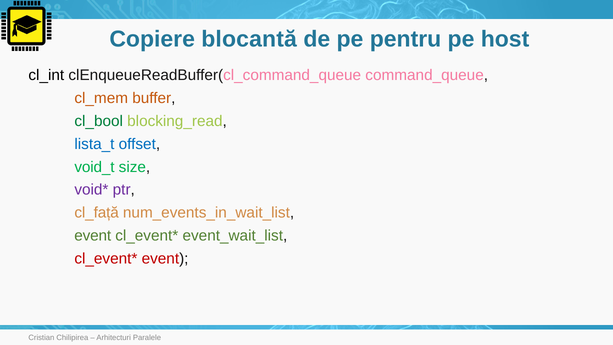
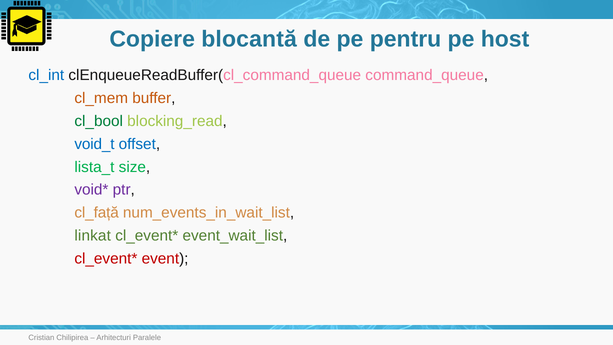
cl_int colour: black -> blue (46, 75)
lista_t: lista_t -> void_t (94, 144)
void_t: void_t -> lista_t (94, 167)
event: event -> linkat (93, 236)
